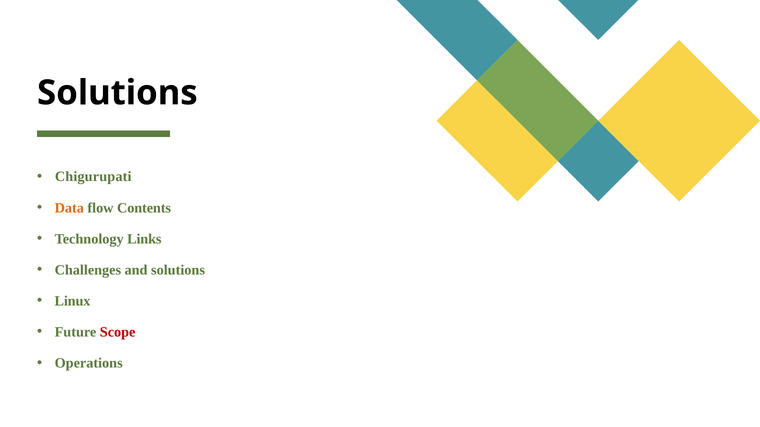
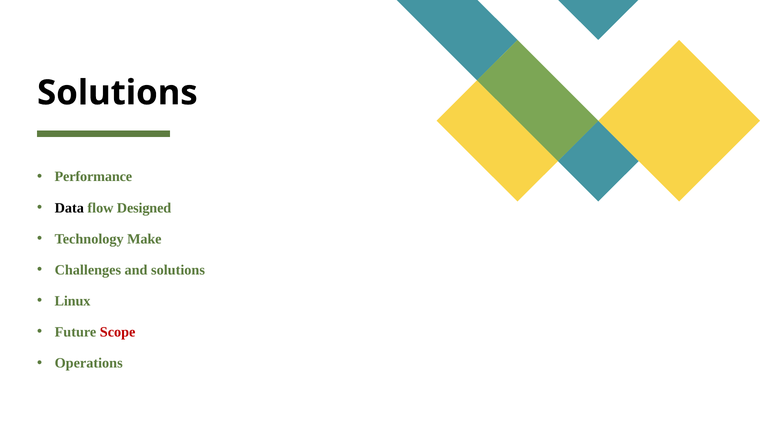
Chigurupati: Chigurupati -> Performance (93, 177)
Data colour: orange -> black (69, 208)
Contents: Contents -> Designed (144, 208)
Links: Links -> Make (144, 239)
